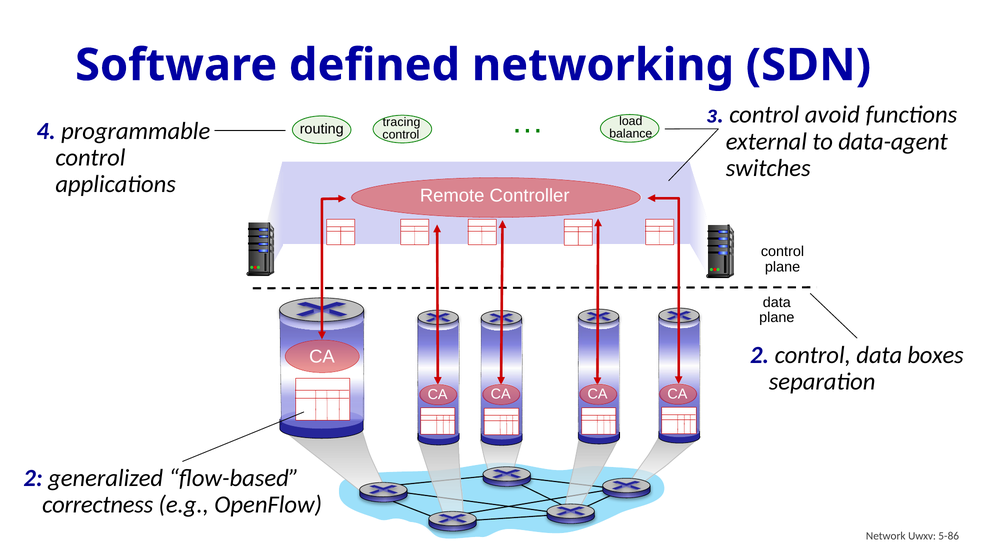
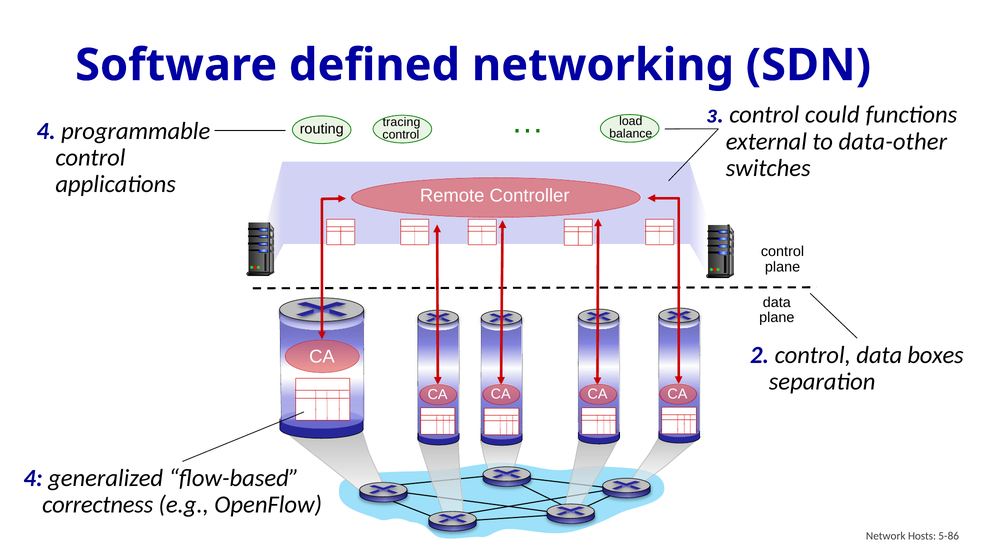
avoid: avoid -> could (832, 115)
data-agent: data-agent -> data-other (893, 141)
2: 2 -> 4 (33, 478)
Uwxv: Uwxv -> Hosts (922, 536)
